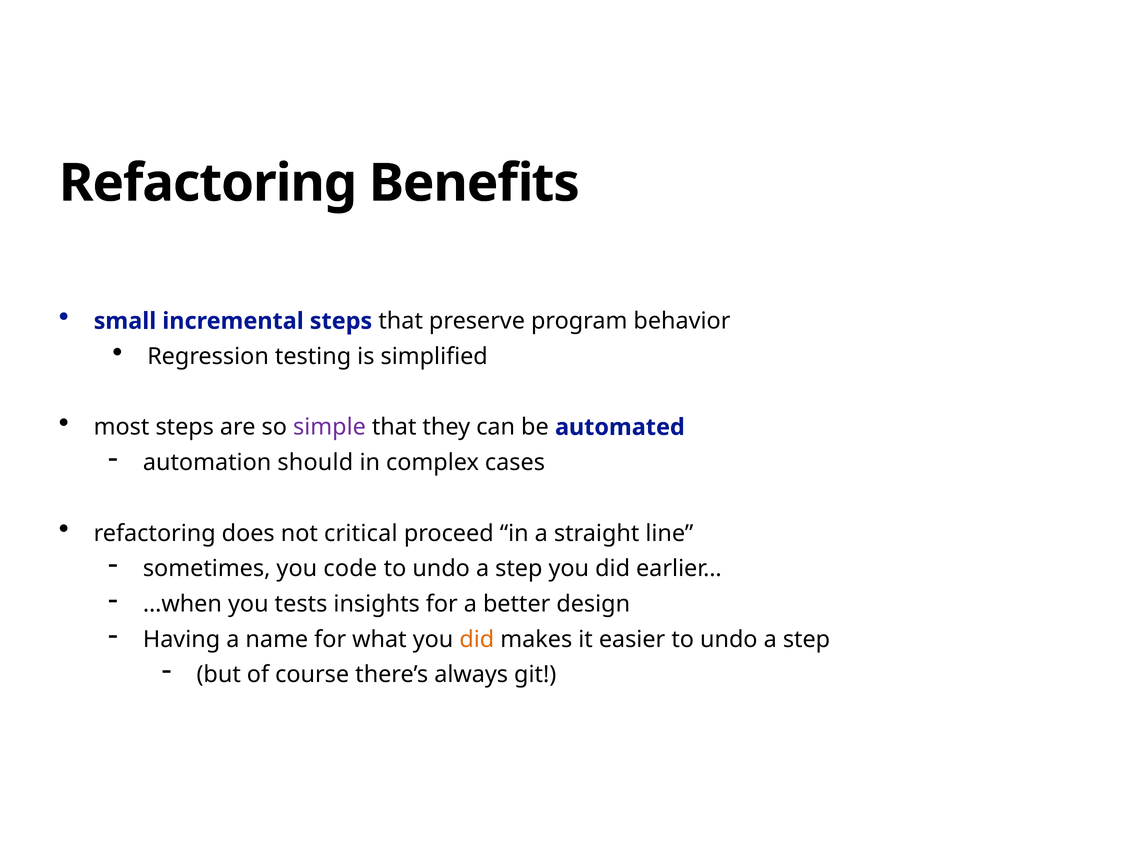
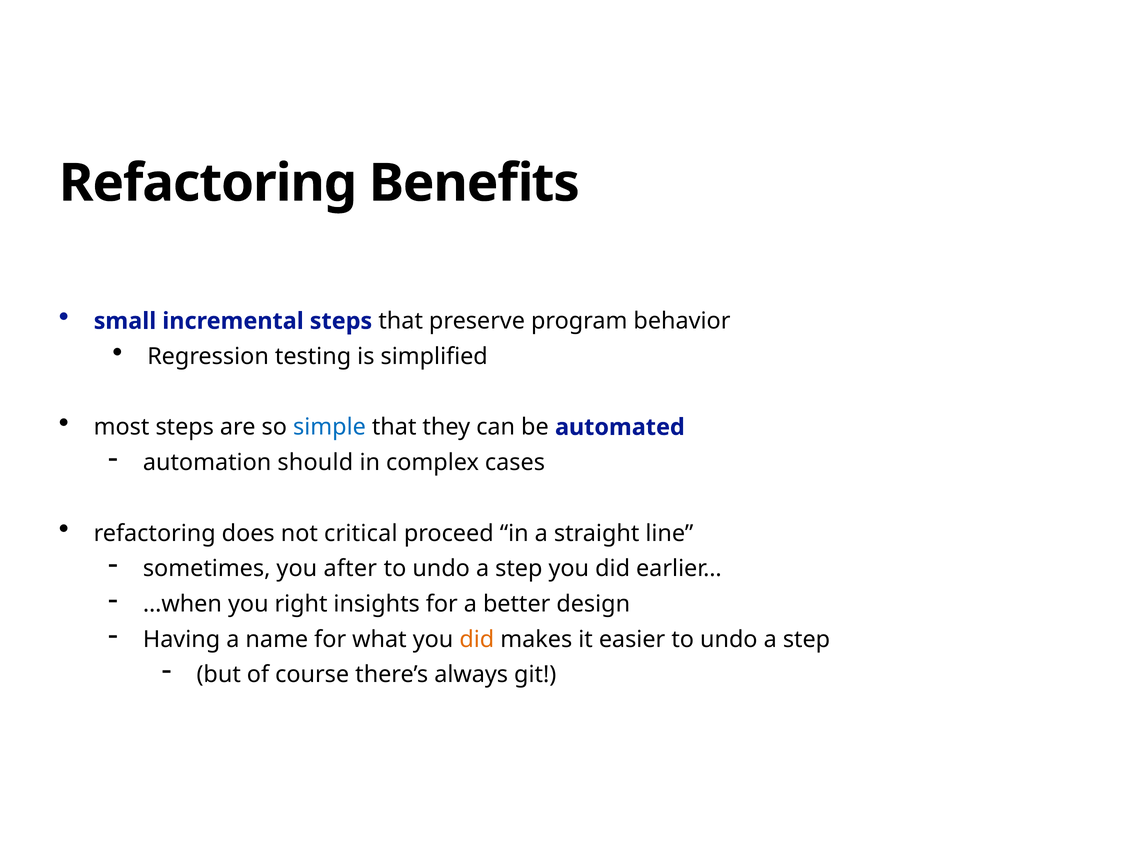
simple colour: purple -> blue (329, 427)
code: code -> after (350, 568)
tests: tests -> right (301, 604)
